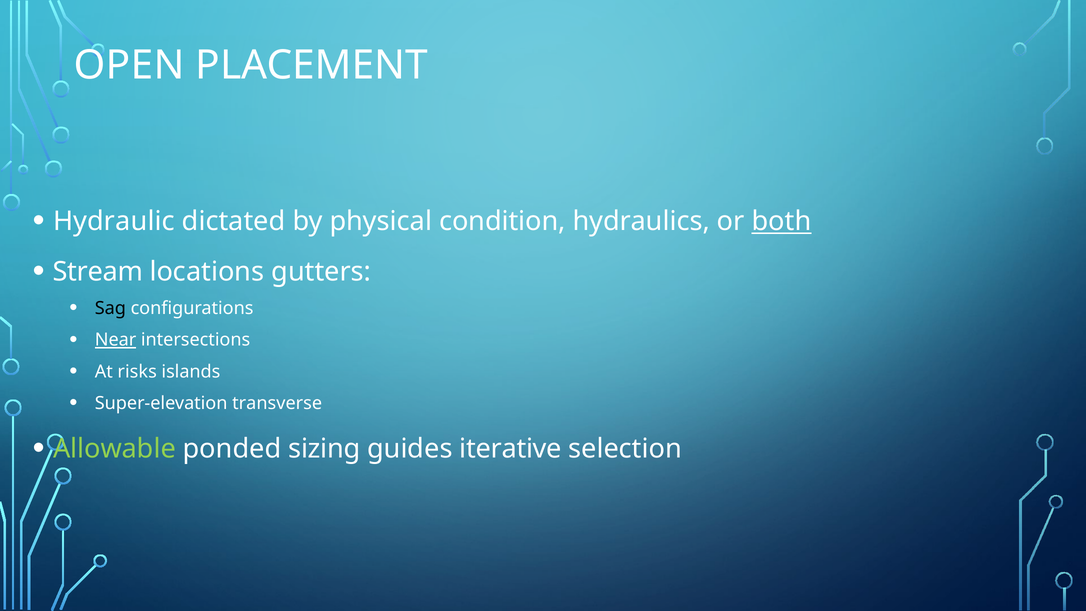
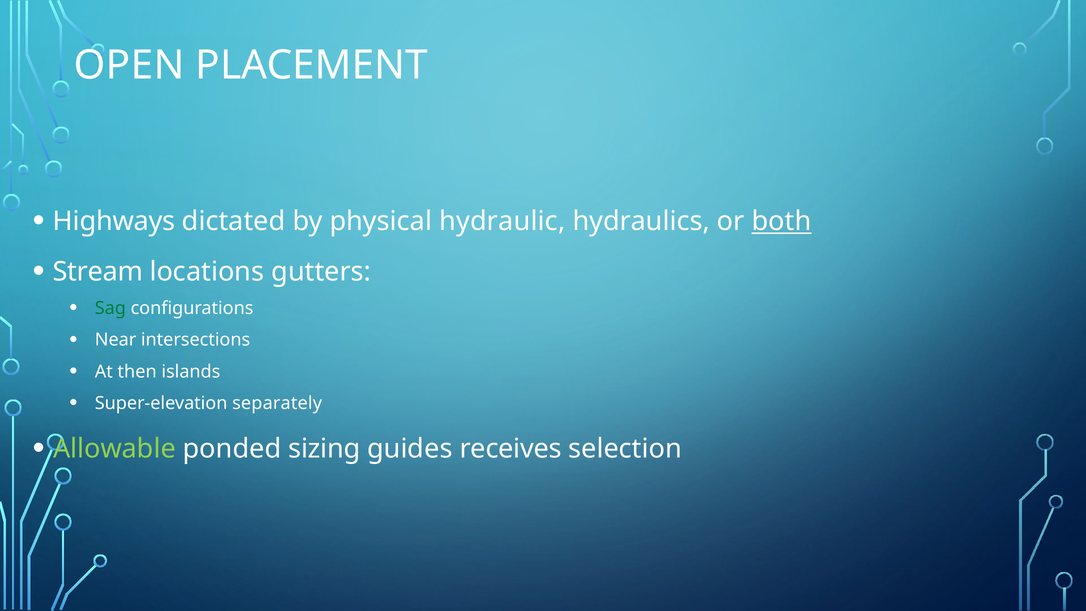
Hydraulic: Hydraulic -> Highways (114, 221)
condition: condition -> hydraulic (502, 221)
Sag colour: black -> green (110, 308)
Near underline: present -> none (116, 340)
risks: risks -> then (137, 372)
transverse: transverse -> separately (277, 403)
iterative: iterative -> receives (511, 449)
